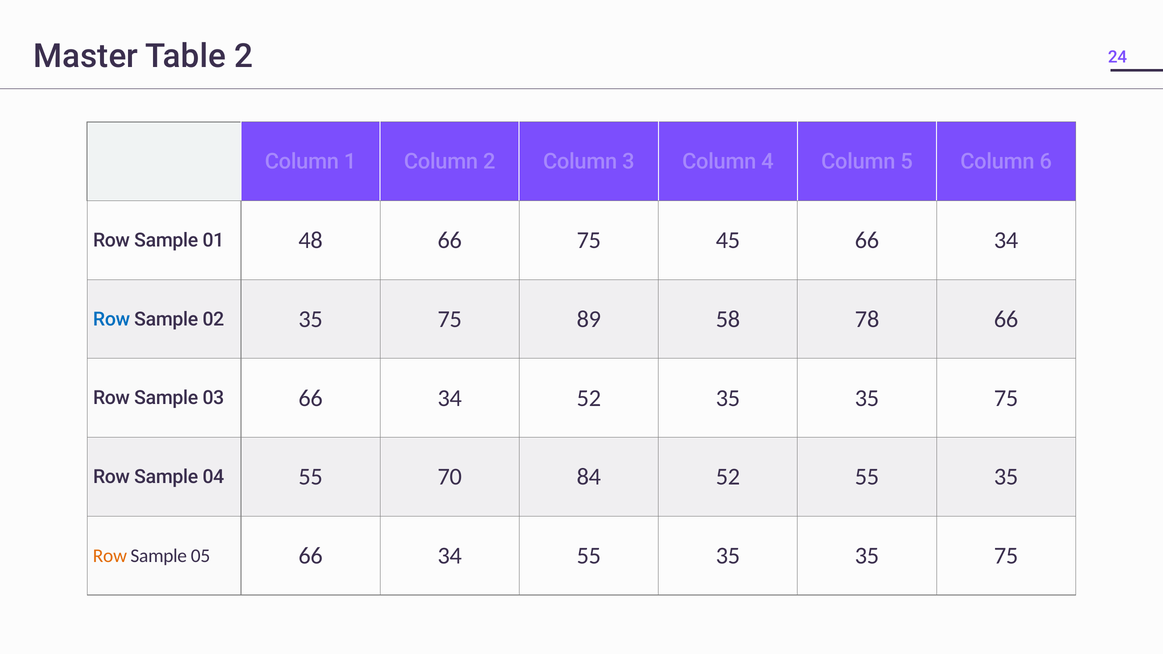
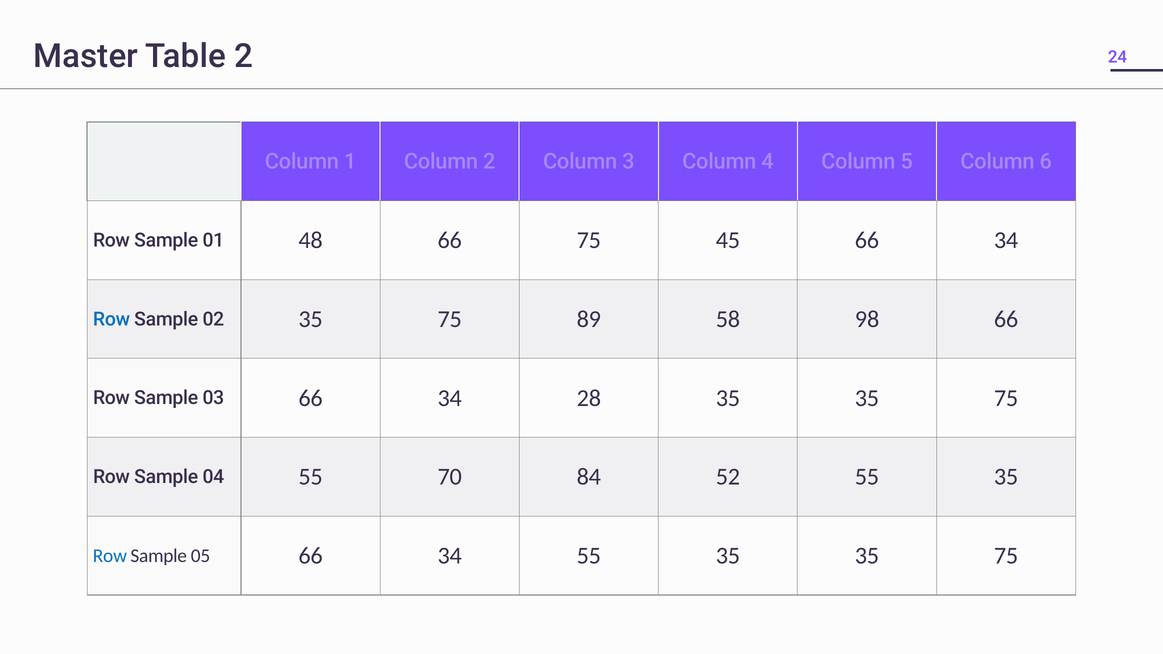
78: 78 -> 98 (867, 319)
34 52: 52 -> 28 (589, 398)
Row colour: orange -> blue (110, 556)
